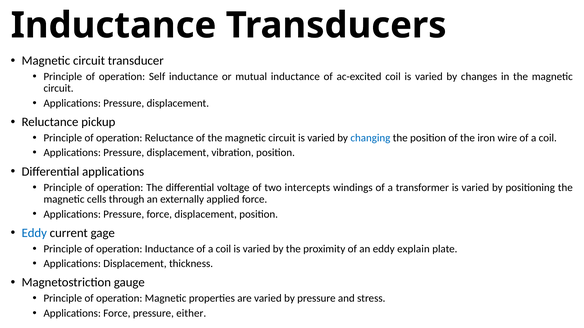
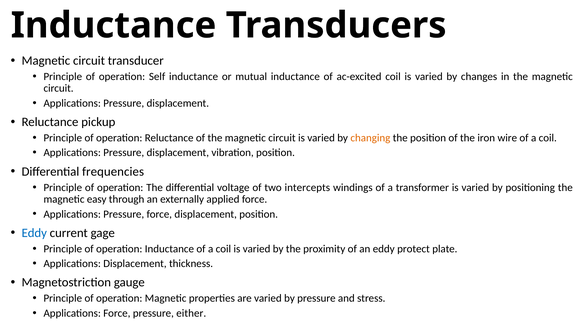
changing colour: blue -> orange (370, 138)
Differential applications: applications -> frequencies (113, 172)
cells: cells -> easy (97, 200)
explain: explain -> protect (413, 249)
